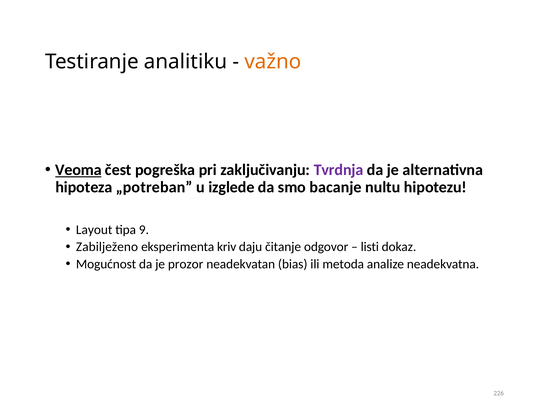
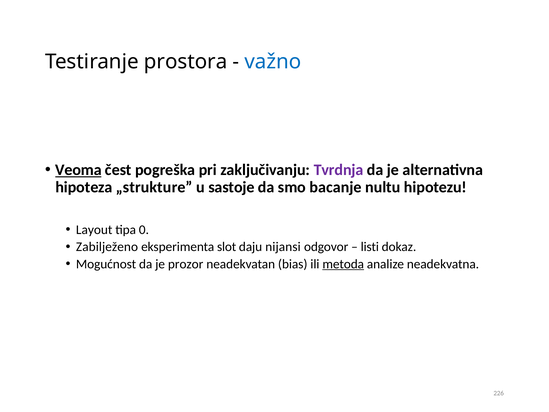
analitiku: analitiku -> prostora (186, 62)
važno colour: orange -> blue (273, 62)
„potreban: „potreban -> „strukture (154, 187)
izglede: izglede -> sastoje (231, 187)
9: 9 -> 0 (144, 230)
kriv: kriv -> slot (227, 247)
čitanje: čitanje -> nijansi (283, 247)
metoda underline: none -> present (343, 264)
